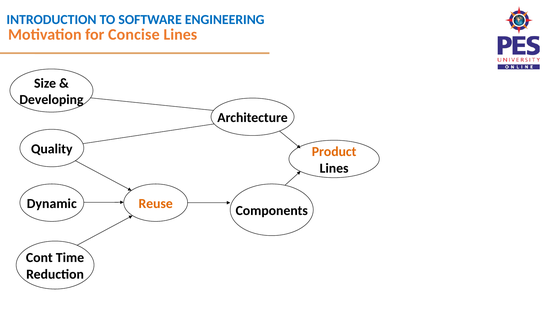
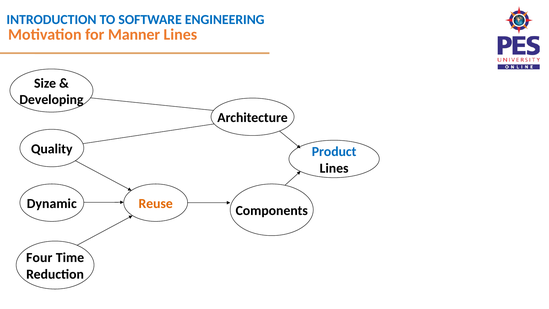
Concise: Concise -> Manner (134, 34)
Product colour: orange -> blue (334, 152)
Cont: Cont -> Four (39, 258)
